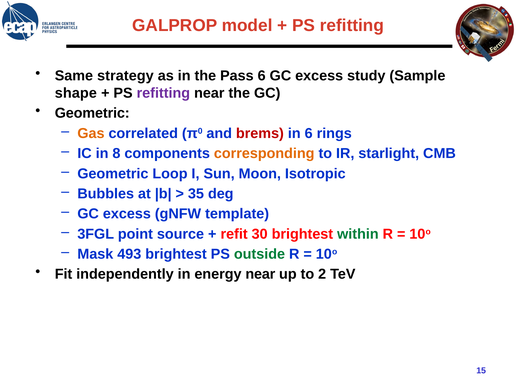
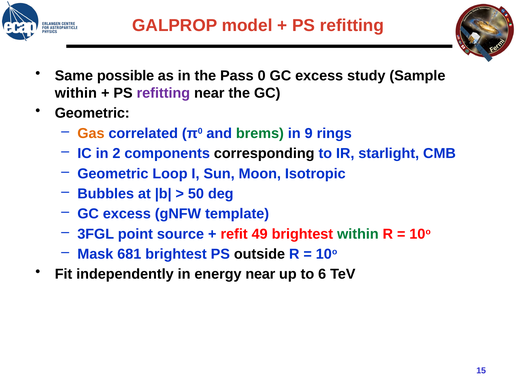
strategy: strategy -> possible (126, 76)
Pass 6: 6 -> 0 (262, 76)
shape: shape -> within (76, 93)
brems colour: red -> green (260, 133)
in 6: 6 -> 9 (309, 133)
8: 8 -> 2 (116, 153)
corresponding colour: orange -> black (264, 153)
35: 35 -> 50 (196, 194)
30: 30 -> 49 (260, 234)
493: 493 -> 681 (129, 254)
outside colour: green -> black (259, 254)
2: 2 -> 6 (322, 274)
